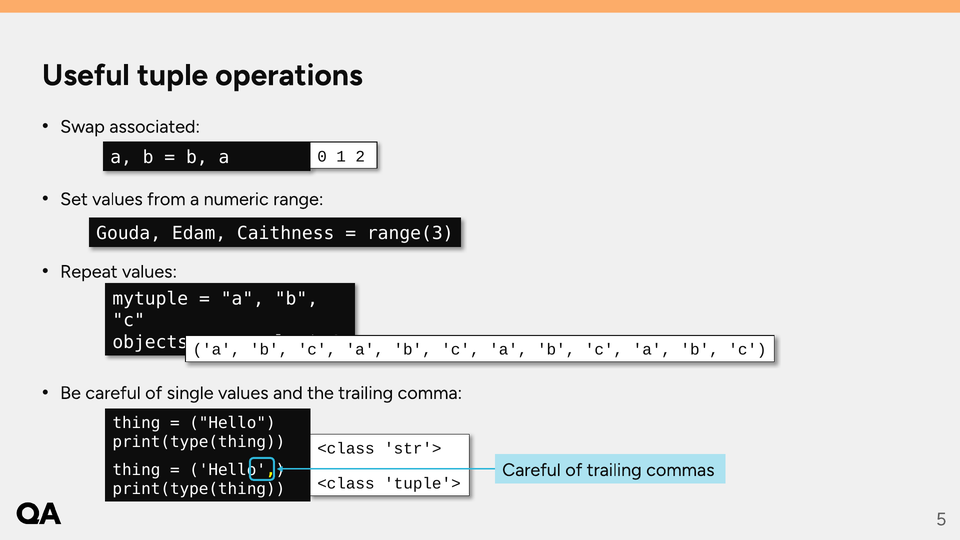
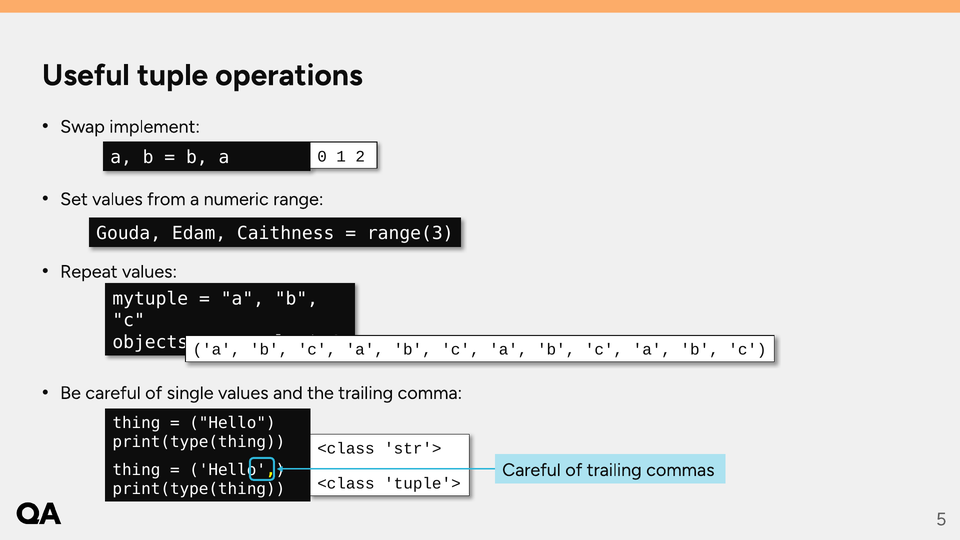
associated: associated -> implement (155, 127)
